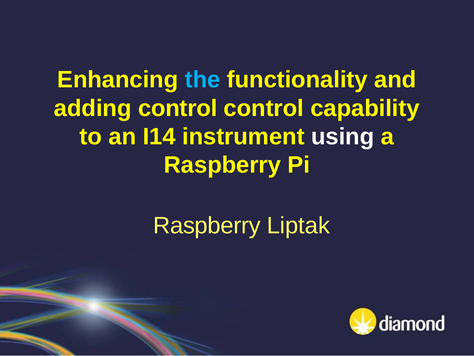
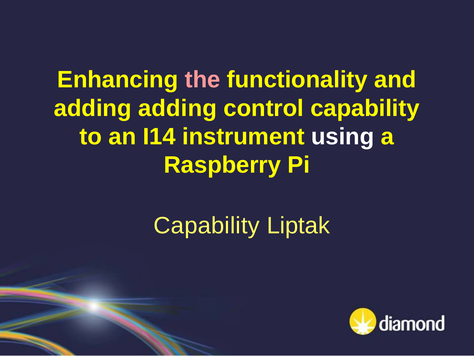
the colour: light blue -> pink (203, 80)
adding control: control -> adding (177, 108)
Raspberry: Raspberry -> Capability (207, 225)
